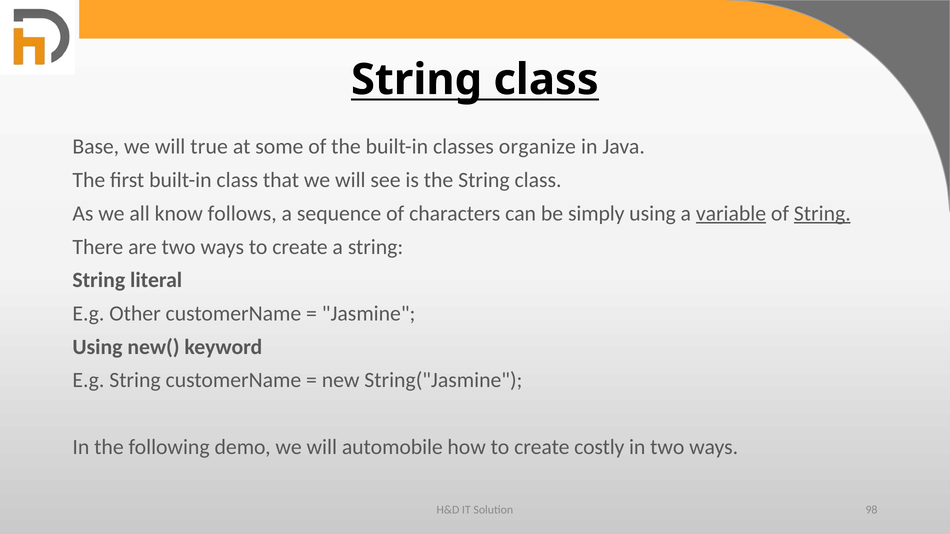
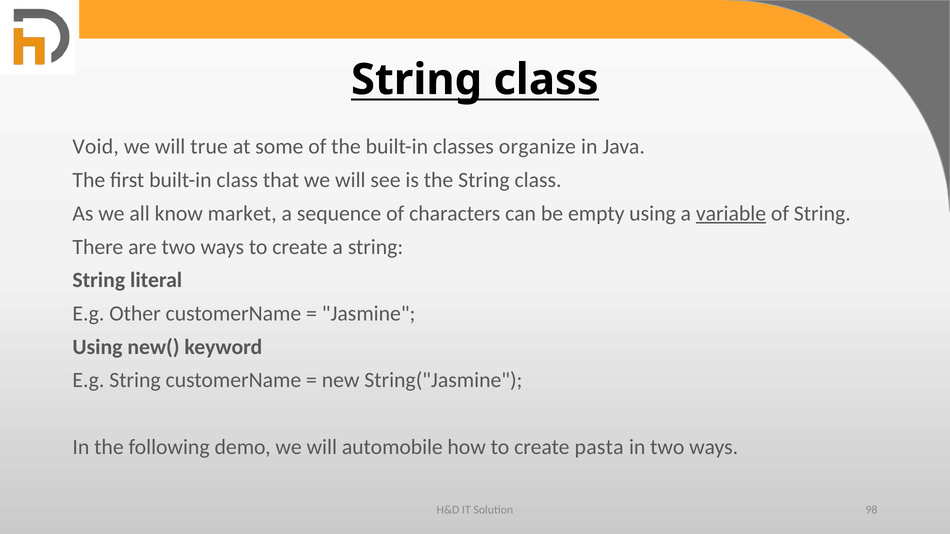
Base: Base -> Void (96, 147)
follows: follows -> market (242, 214)
simply: simply -> empty (596, 214)
String underline: present -> none (822, 214)
costly: costly -> pasta (599, 447)
